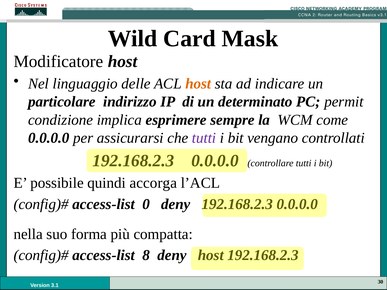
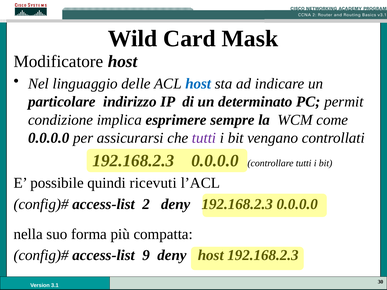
host colour: orange -> blue (198, 84)
accorga: accorga -> ricevuti (153, 183)
0: 0 -> 2 (146, 204)
8: 8 -> 9 (146, 255)
